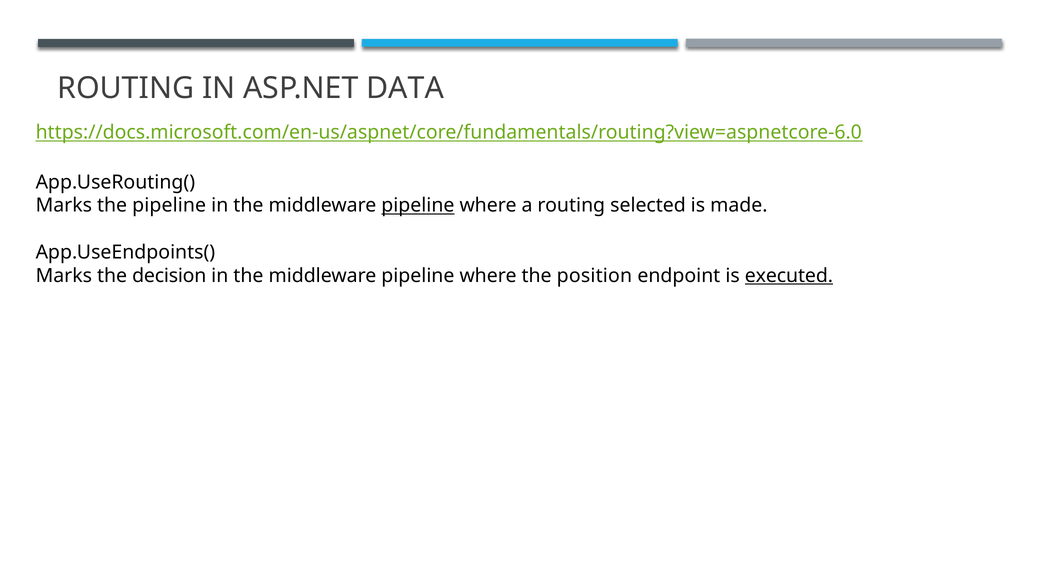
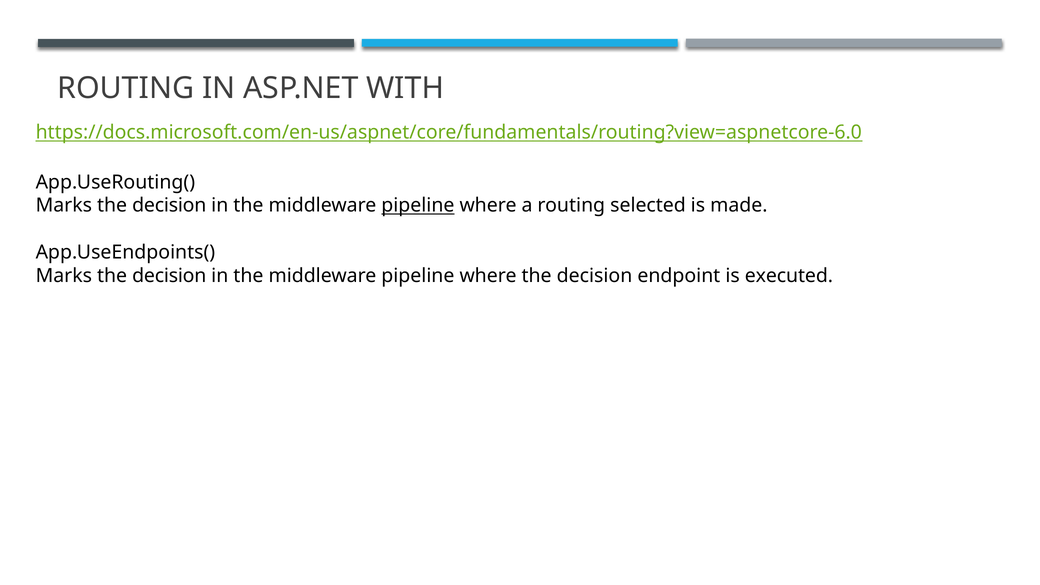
DATA: DATA -> WITH (405, 88)
pipeline: pipeline -> decision (169, 205)
where the position: position -> decision (595, 276)
executed underline: present -> none (789, 276)
